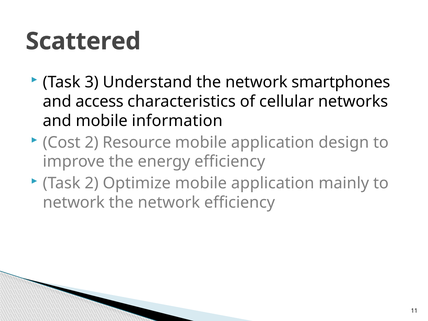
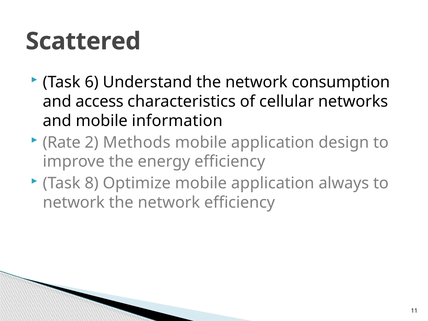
3: 3 -> 6 (92, 82)
smartphones: smartphones -> consumption (341, 82)
Cost: Cost -> Rate (62, 142)
Resource: Resource -> Methods (137, 142)
Task 2: 2 -> 8 (92, 183)
mainly: mainly -> always (344, 183)
